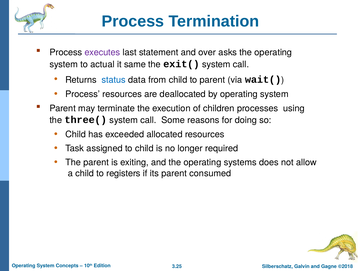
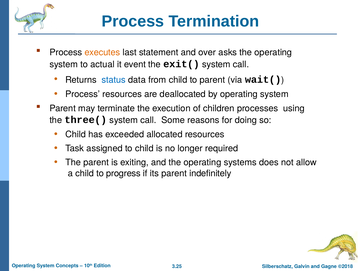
executes colour: purple -> orange (102, 52)
same: same -> event (135, 64)
registers: registers -> progress (123, 173)
consumed: consumed -> indefinitely (210, 173)
